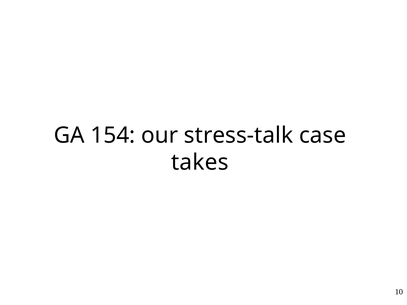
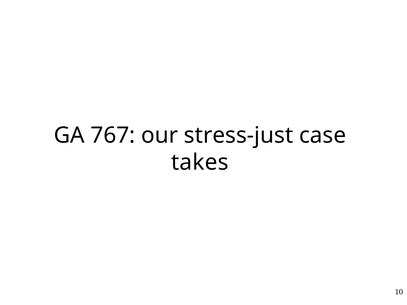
154: 154 -> 767 (113, 136)
stress-talk: stress-talk -> stress-just (239, 136)
